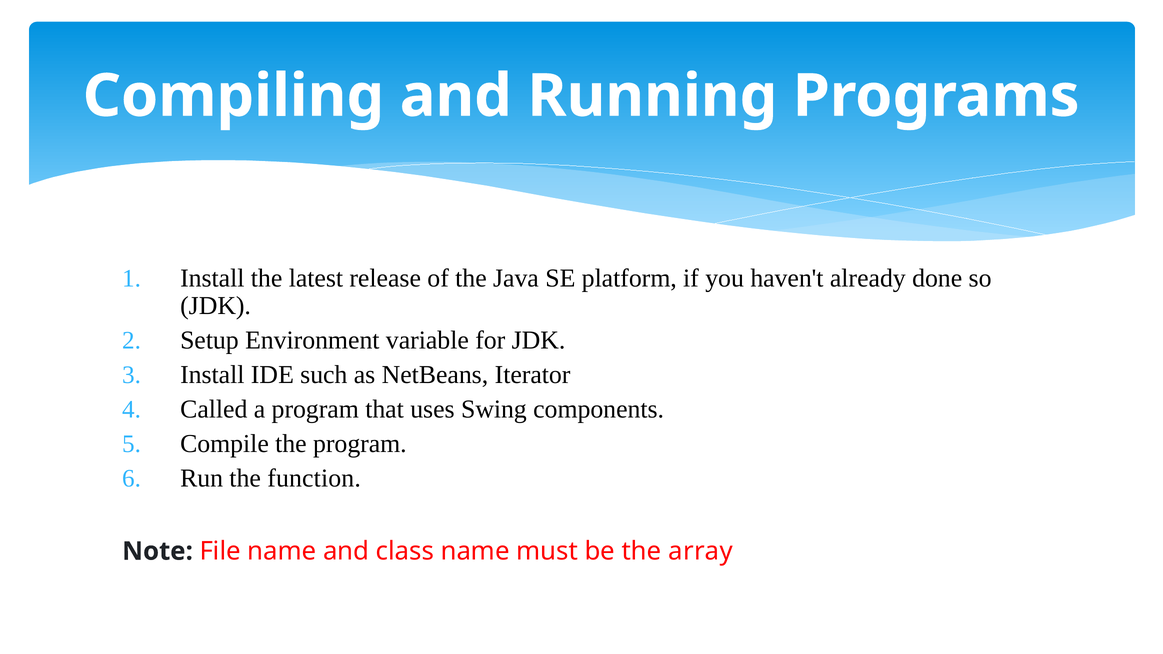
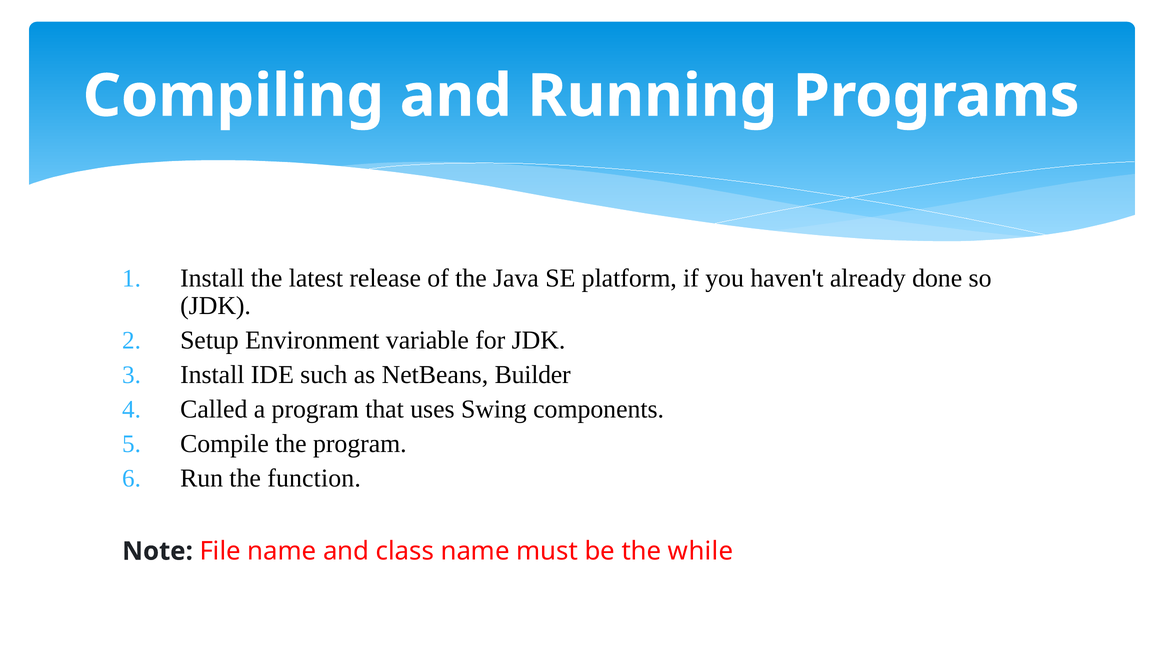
Iterator: Iterator -> Builder (533, 375)
array: array -> while (701, 551)
